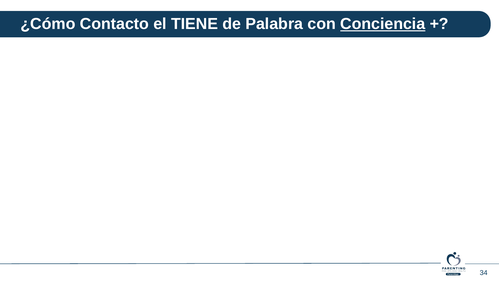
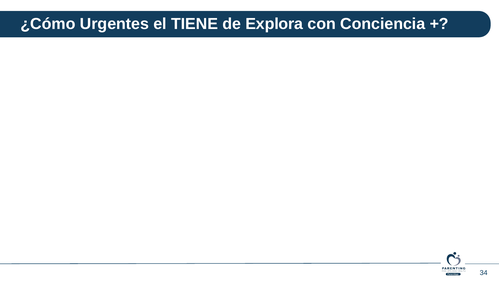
Contacto: Contacto -> Urgentes (114, 24)
Palabra: Palabra -> Explora (274, 24)
Conciencia underline: present -> none (383, 24)
